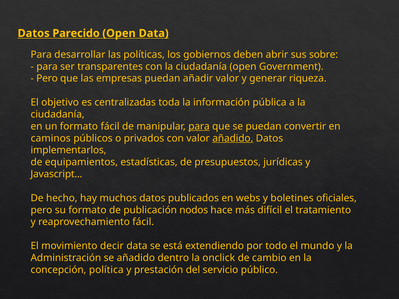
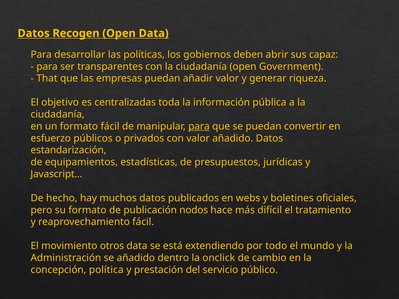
Parecido: Parecido -> Recogen (76, 33)
sobre: sobre -> capaz (324, 55)
Pero: Pero -> That (47, 79)
caminos: caminos -> esfuerzo (51, 138)
añadido underline: present -> none (233, 138)
implementarlos: implementarlos -> estandarización (68, 150)
decir: decir -> otros (112, 246)
